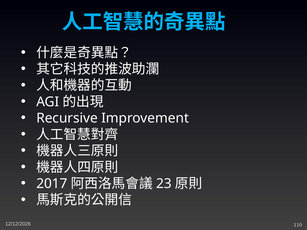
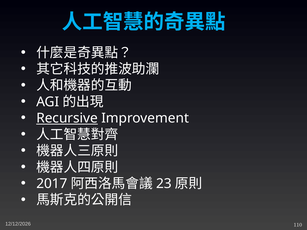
Recursive underline: none -> present (67, 118)
